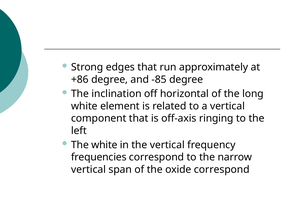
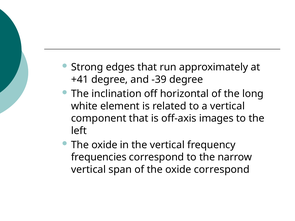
+86: +86 -> +41 (80, 80)
-85: -85 -> -39 (159, 80)
ringing: ringing -> images (216, 118)
white: white -> oxide (104, 145)
